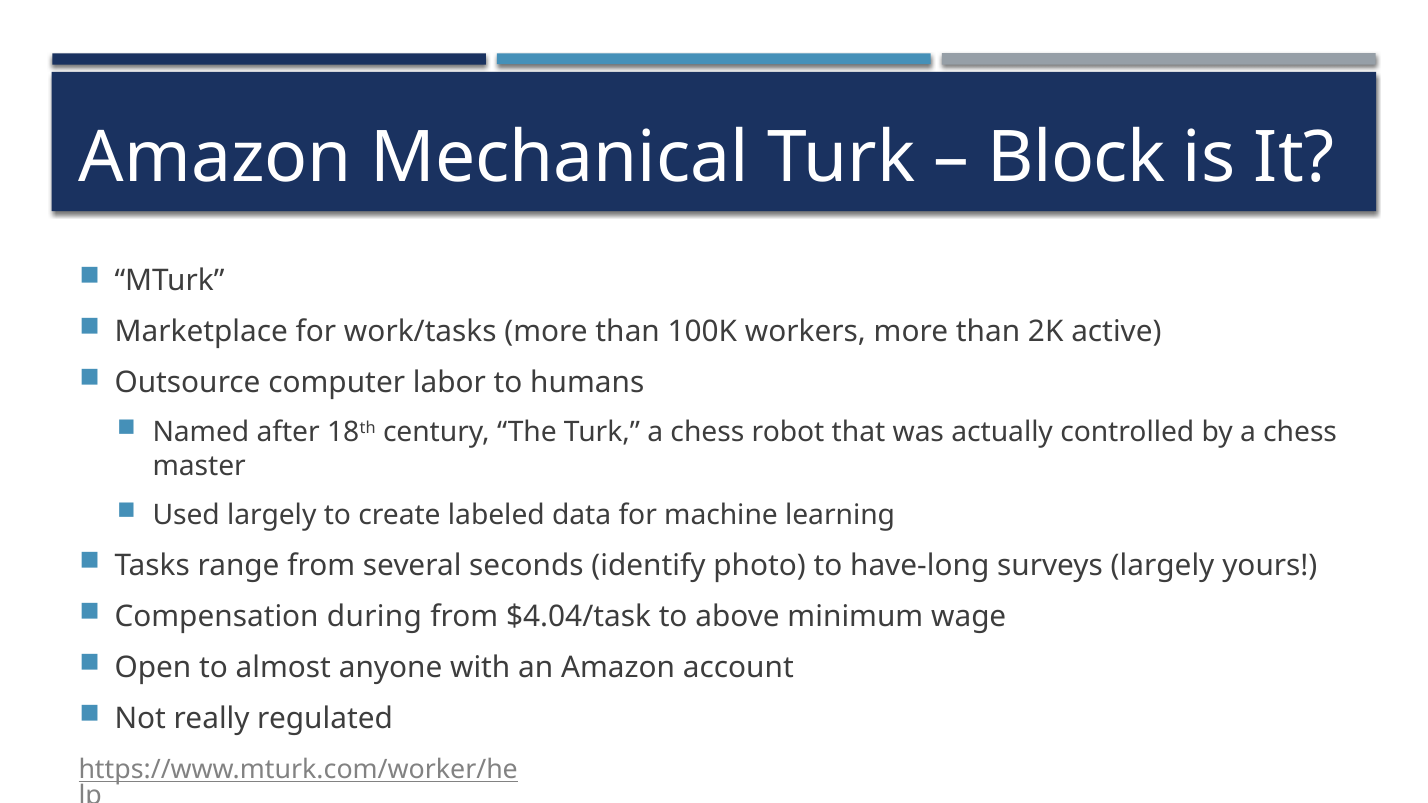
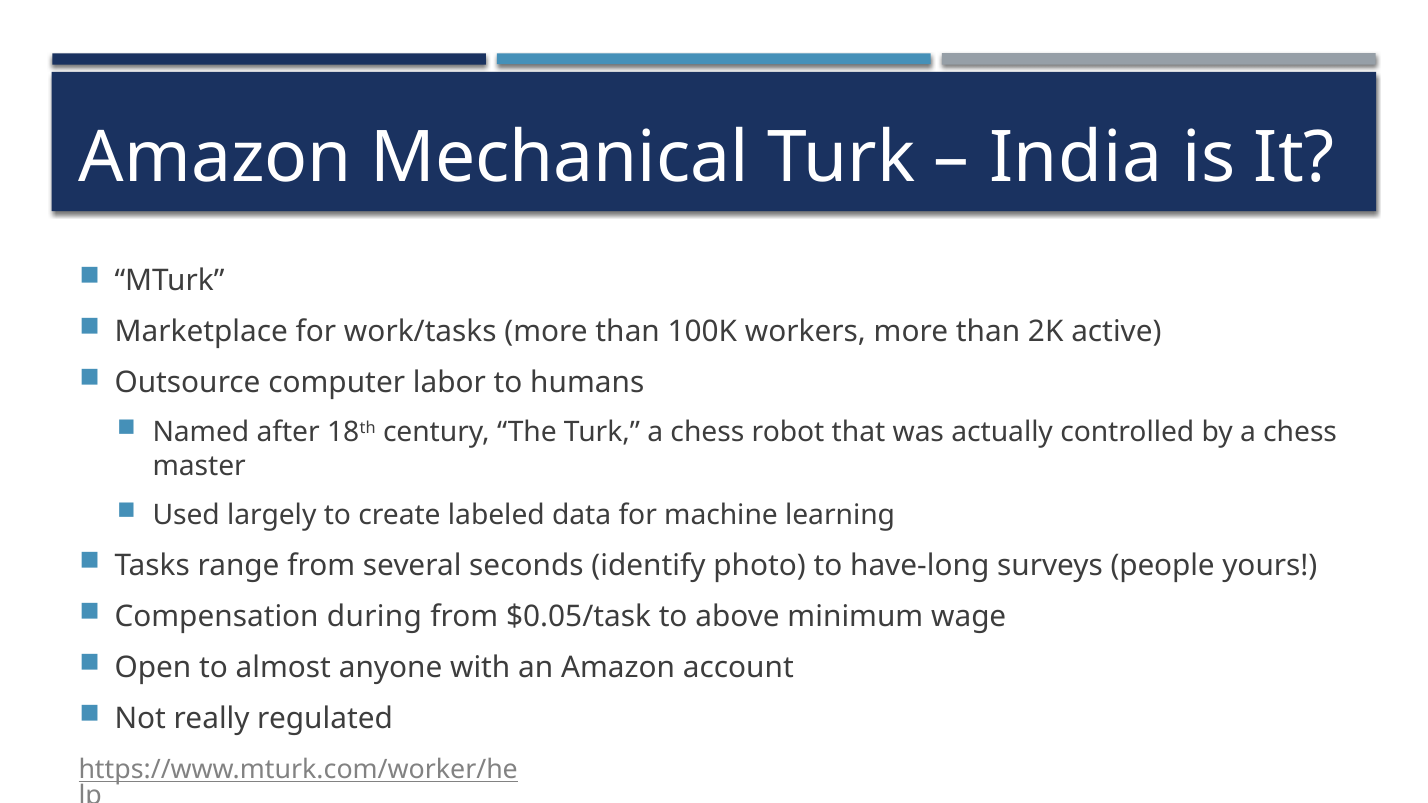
Block: Block -> India (1076, 158)
surveys largely: largely -> people (1163, 566)
$4.04/task: $4.04/task -> $0.05/task (579, 617)
